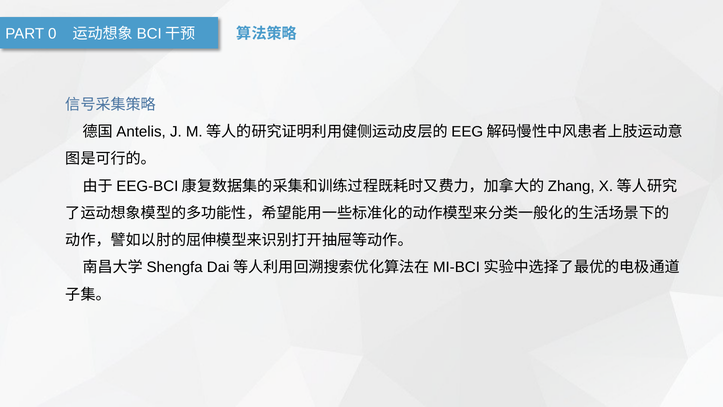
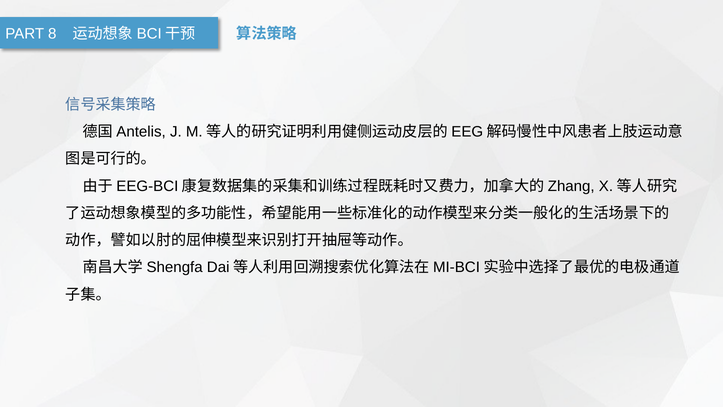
0: 0 -> 8 (52, 34)
